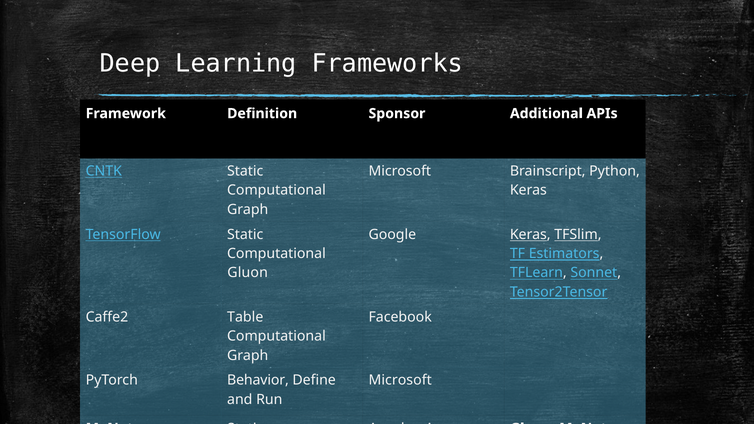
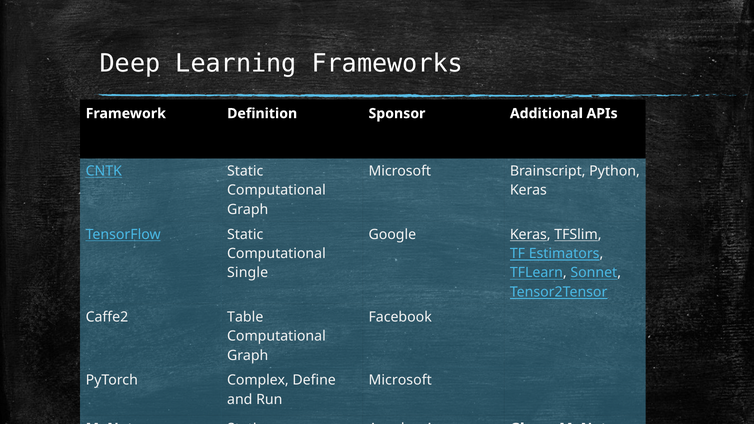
Gluon: Gluon -> Single (248, 273)
Behavior: Behavior -> Complex (258, 381)
